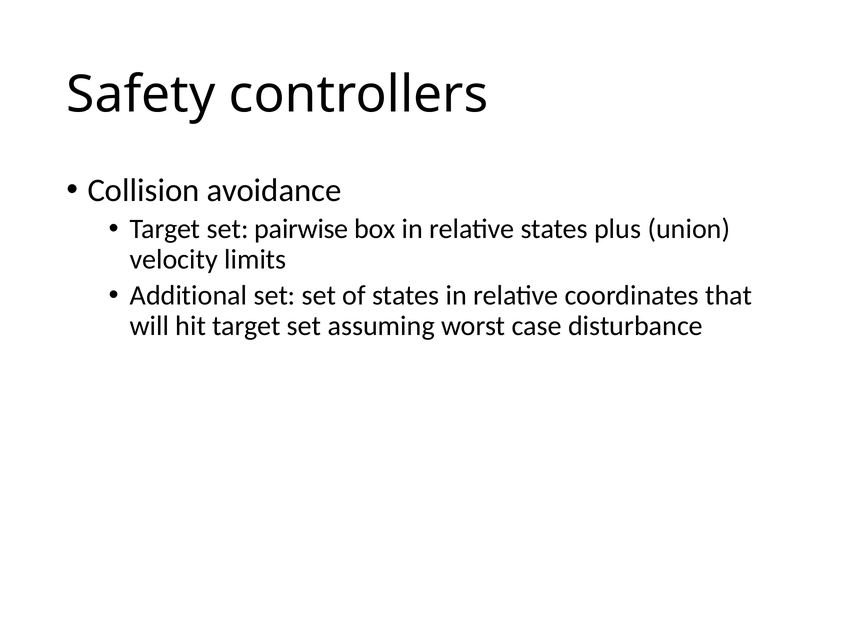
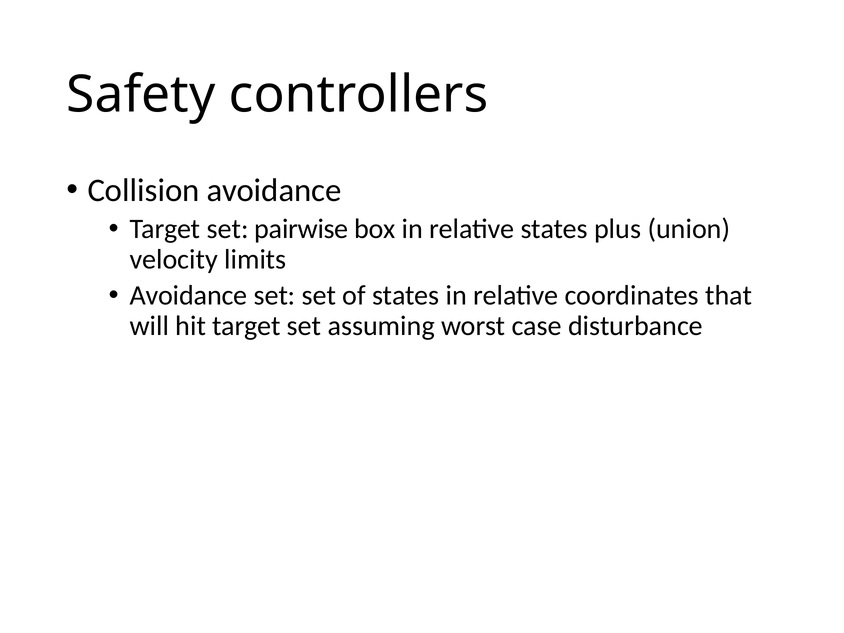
Additional: Additional -> Avoidance (189, 296)
